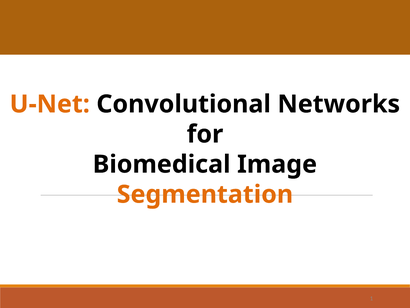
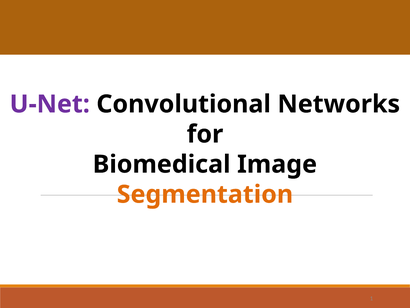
U-Net colour: orange -> purple (50, 104)
